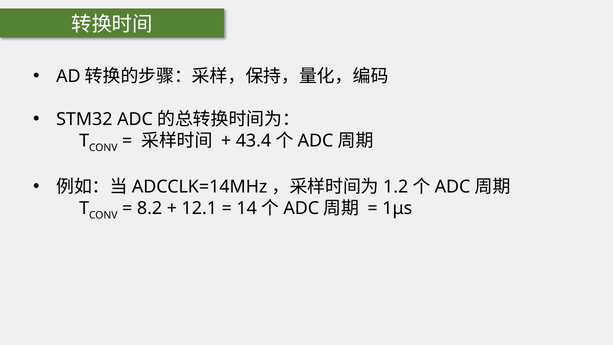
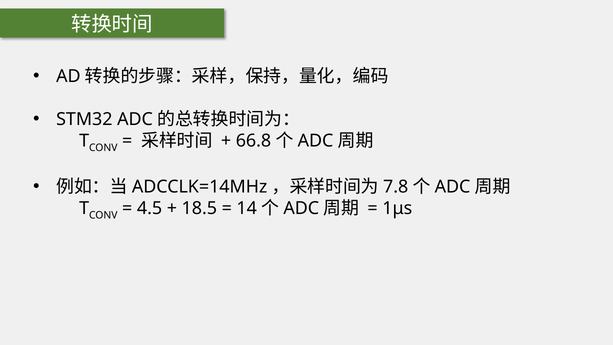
43.4: 43.4 -> 66.8 (253, 141)
1.2: 1.2 -> 7.8 (396, 187)
8.2: 8.2 -> 4.5 (150, 208)
12.1: 12.1 -> 18.5 (199, 208)
